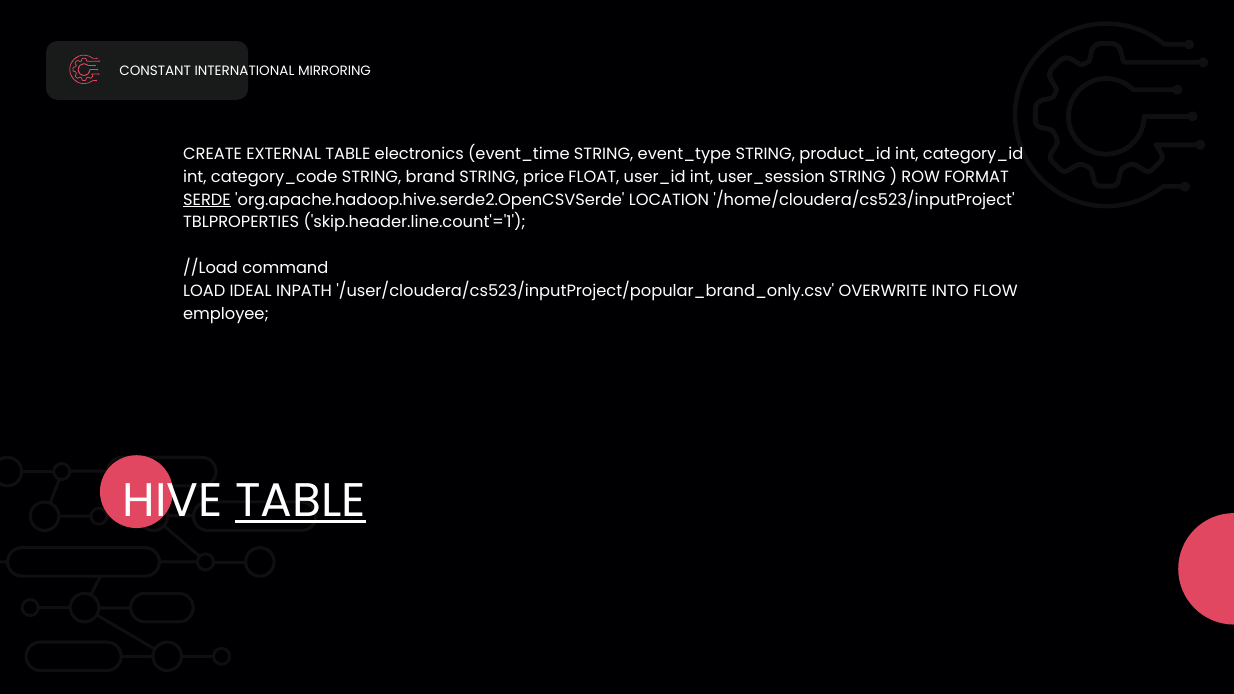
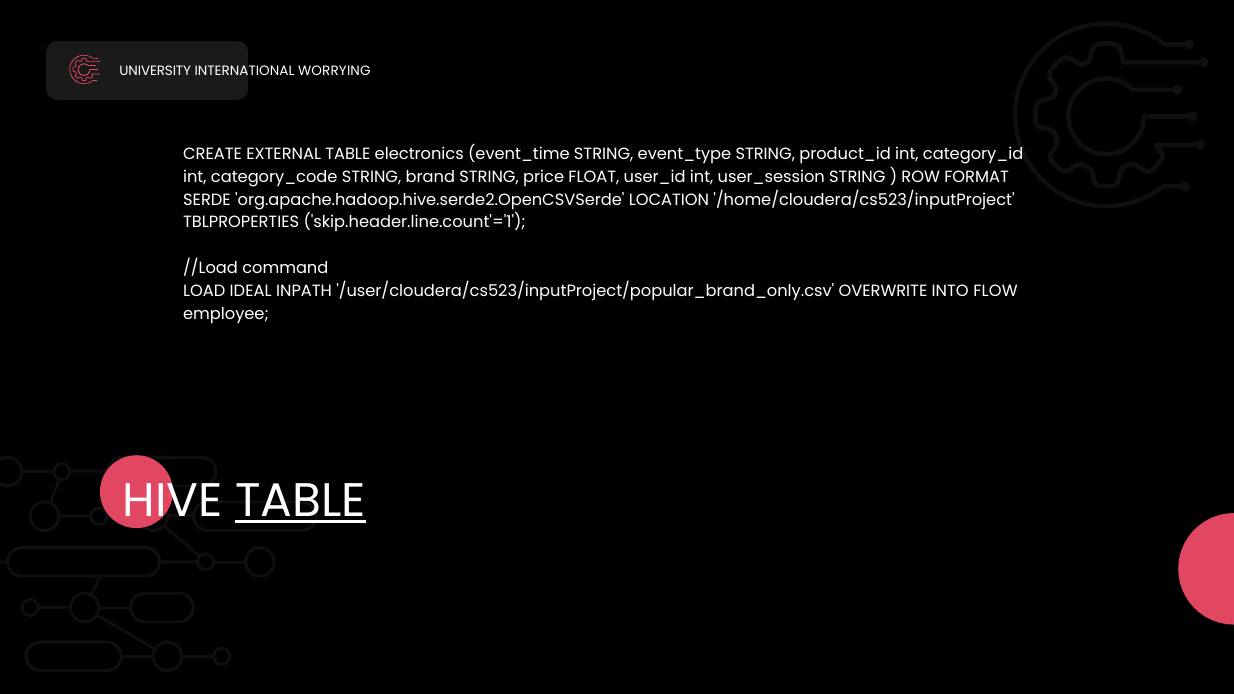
CONSTANT: CONSTANT -> UNIVERSITY (155, 71)
MIRRORING: MIRRORING -> WORRYING (334, 71)
SERDE underline: present -> none (207, 200)
